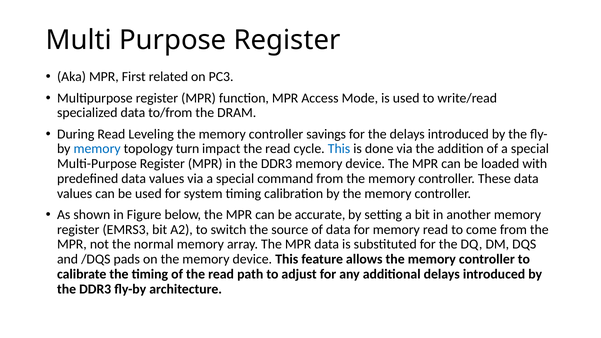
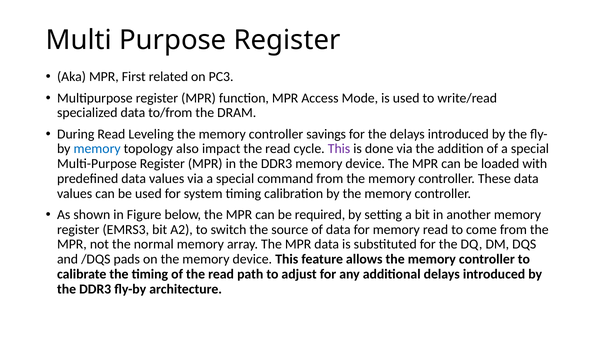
turn: turn -> also (187, 149)
This colour: blue -> purple (339, 149)
accurate: accurate -> required (320, 215)
